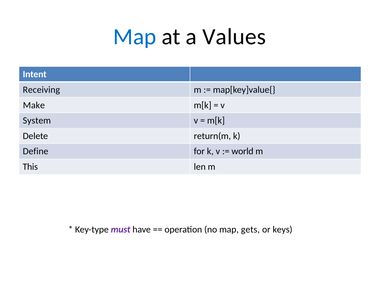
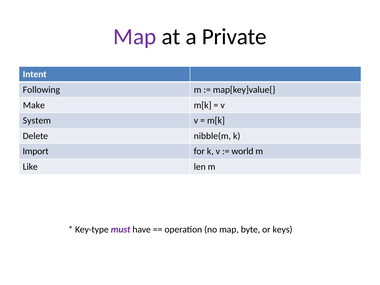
Map colour: blue -> purple (135, 37)
Values: Values -> Private (234, 37)
Receiving: Receiving -> Following (41, 90)
return(m: return(m -> nibble(m (212, 136)
Define: Define -> Import (36, 151)
This: This -> Like (30, 167)
gets: gets -> byte (250, 229)
